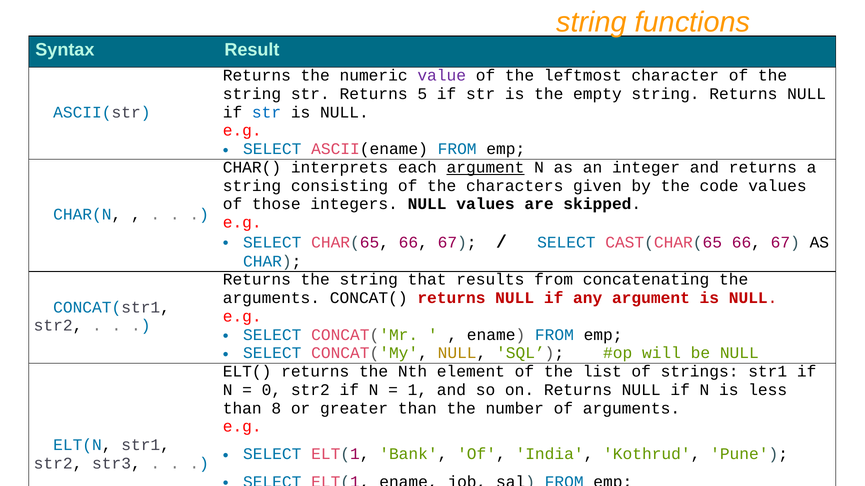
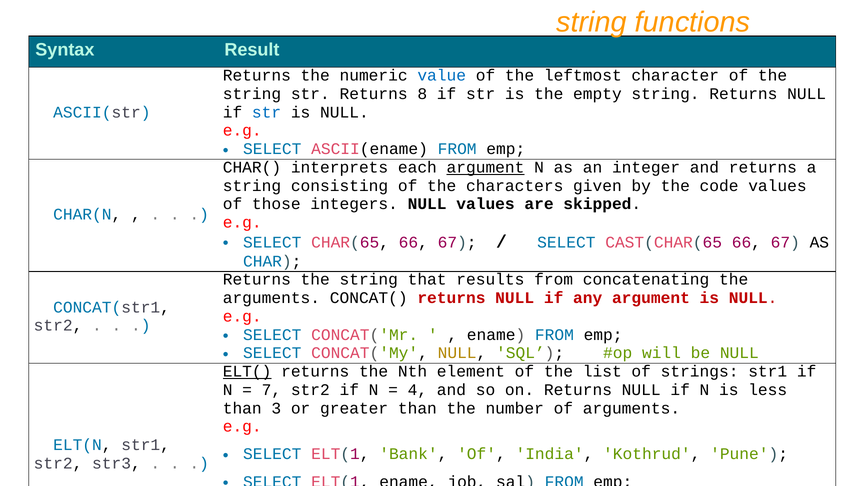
value colour: purple -> blue (442, 76)
5: 5 -> 8 (422, 94)
ELT( underline: none -> present (247, 372)
0: 0 -> 7 (271, 390)
1: 1 -> 4 (417, 390)
8: 8 -> 3 (276, 409)
